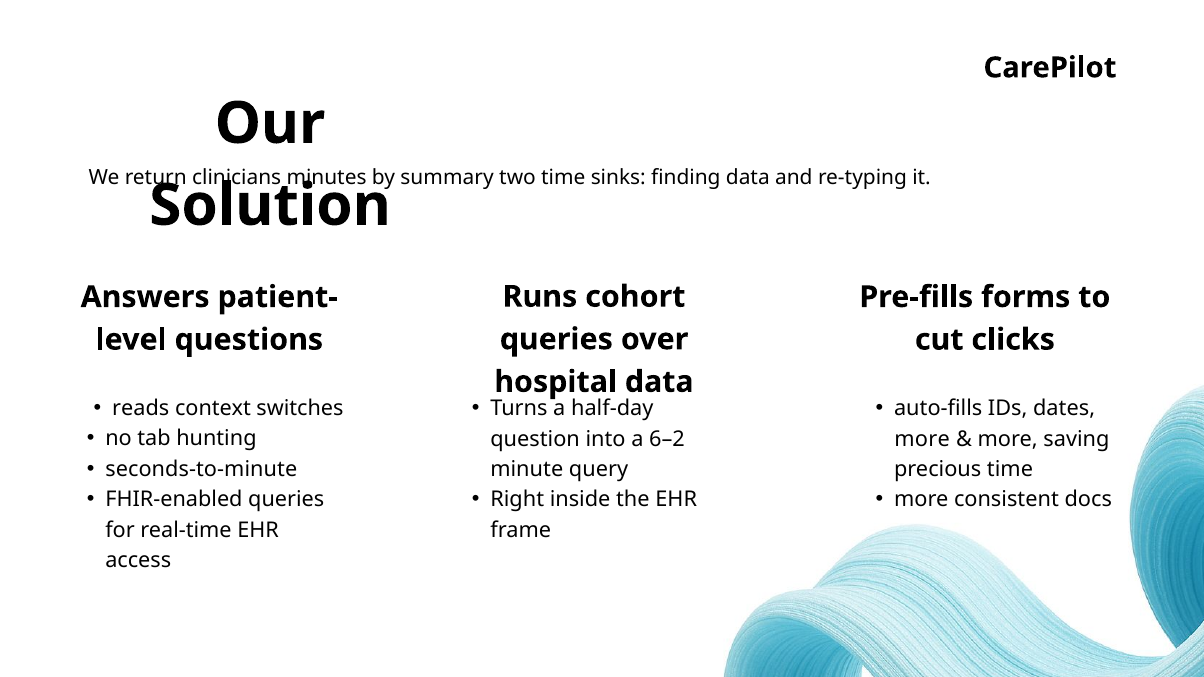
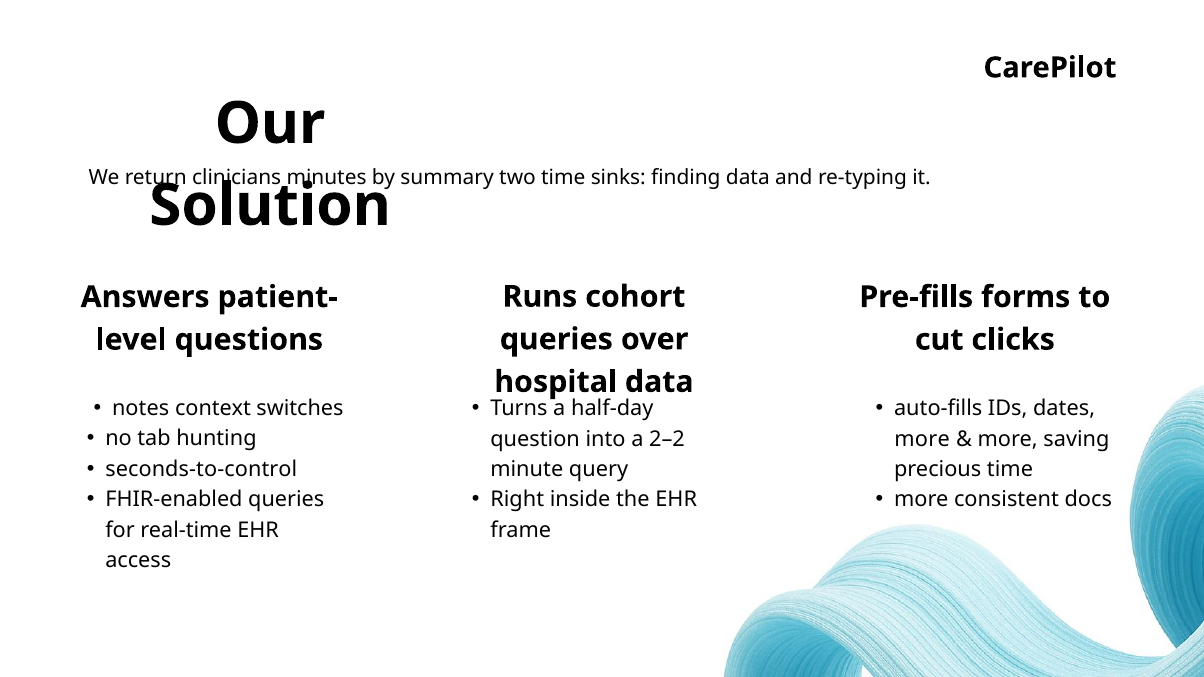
reads: reads -> notes (141, 409)
6–2: 6–2 -> 2–2 (667, 439)
seconds-to-minute: seconds-to-minute -> seconds-to-control (201, 469)
